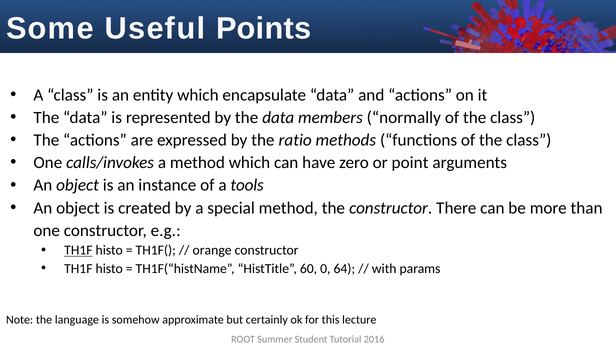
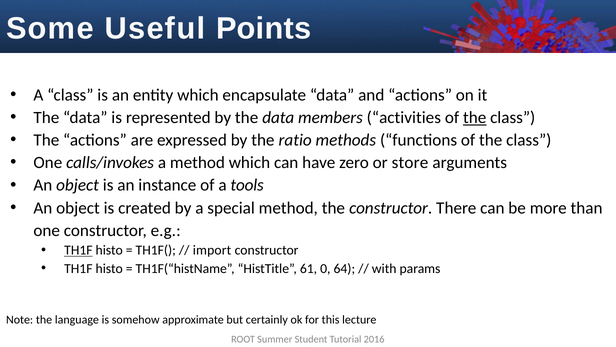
normally: normally -> activities (404, 117)
the underline: none -> present (475, 117)
point: point -> store (410, 162)
orange: orange -> import (212, 250)
60: 60 -> 61 (309, 268)
